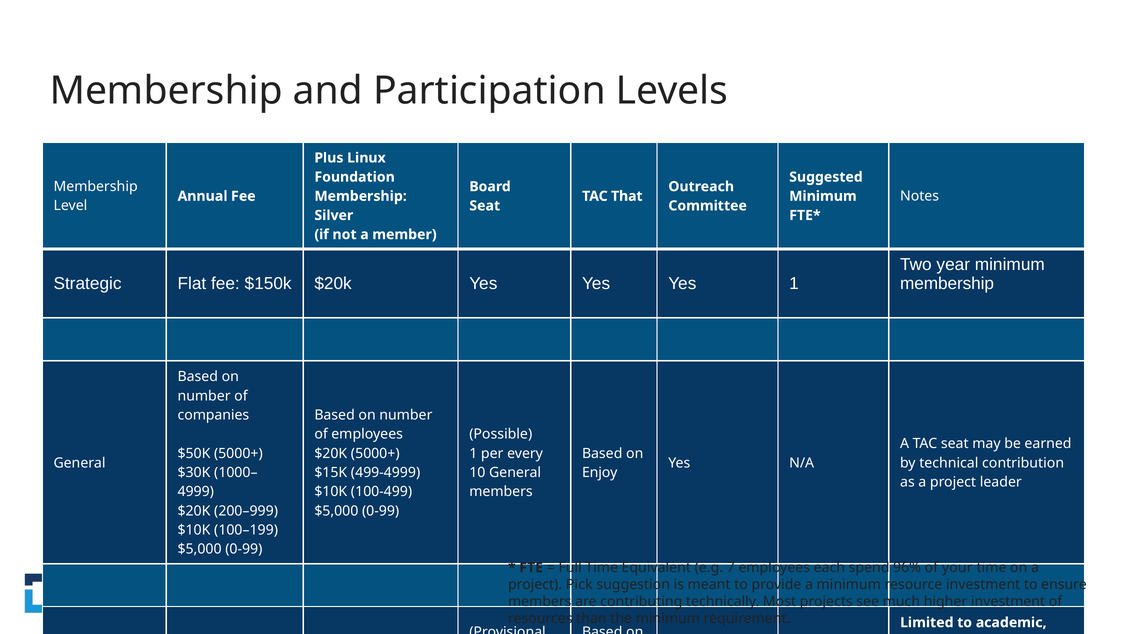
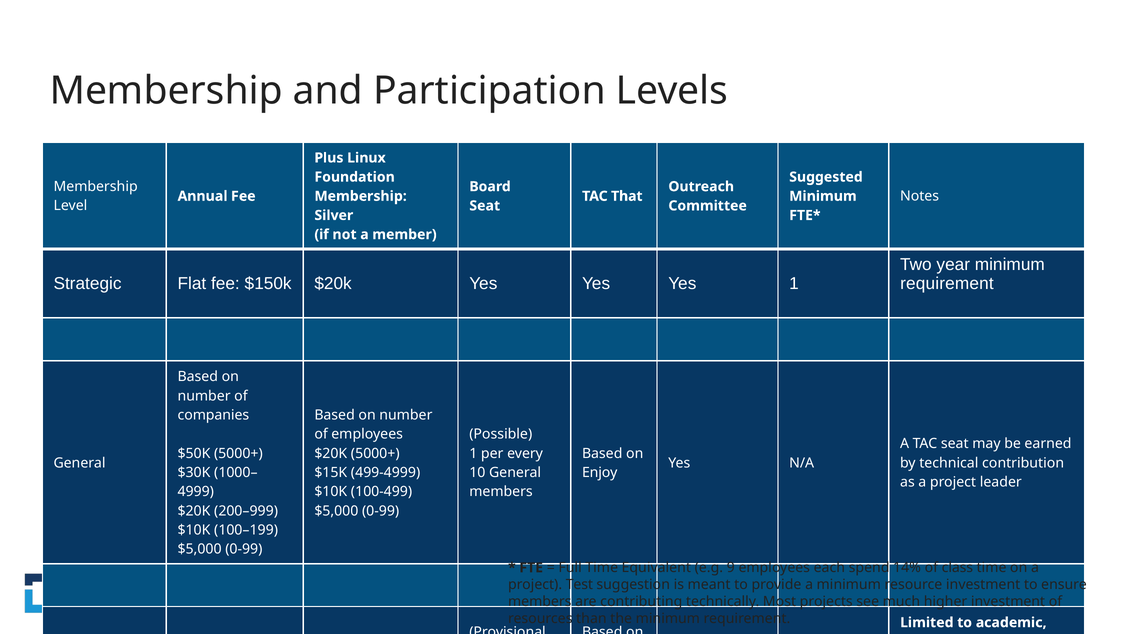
membership: membership -> requirement (947, 284)
7: 7 -> 9 (731, 568)
96%: 96% -> 14% (907, 568)
your: your -> class (957, 568)
Pick: Pick -> Test (579, 585)
